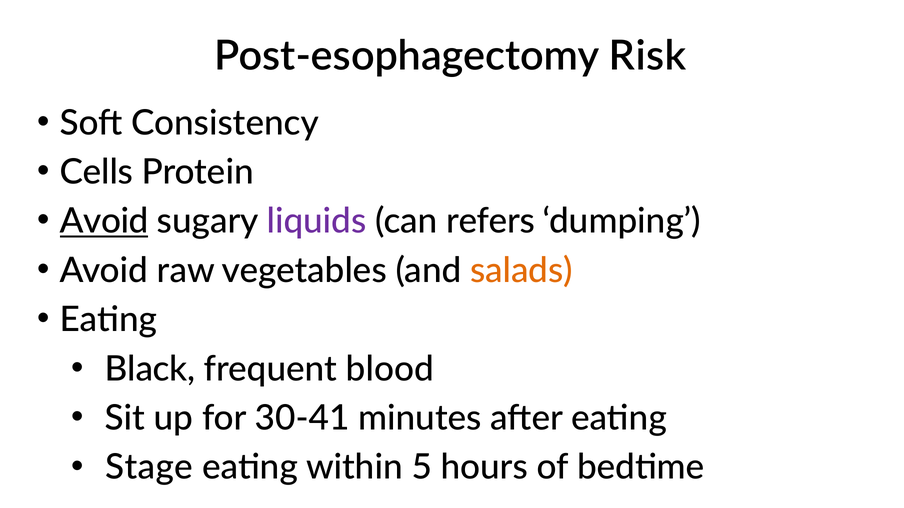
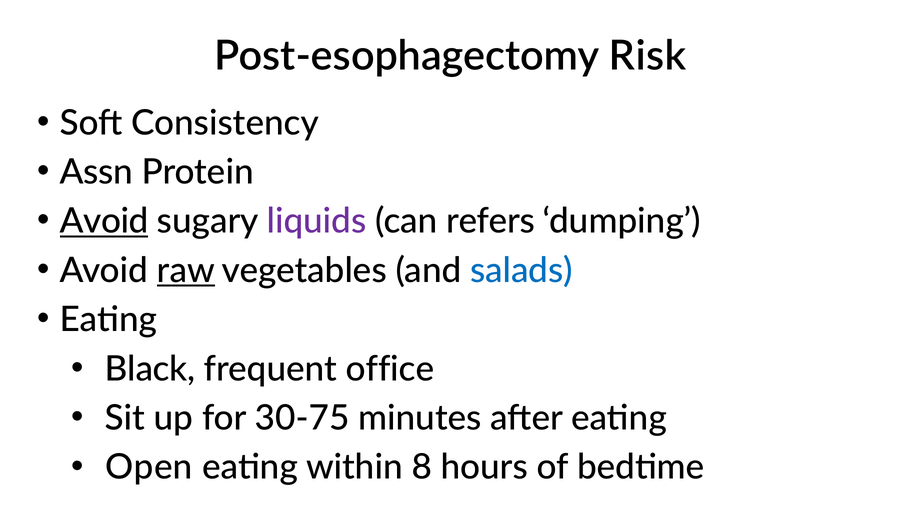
Cells: Cells -> Assn (96, 172)
raw underline: none -> present (186, 271)
salads colour: orange -> blue (521, 271)
blood: blood -> office (390, 369)
30-41: 30-41 -> 30-75 (302, 419)
Stage: Stage -> Open (149, 468)
5: 5 -> 8 (422, 468)
